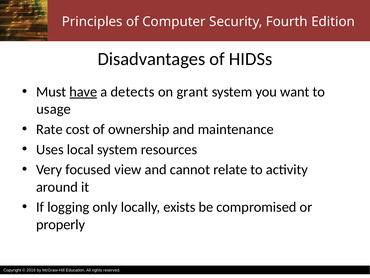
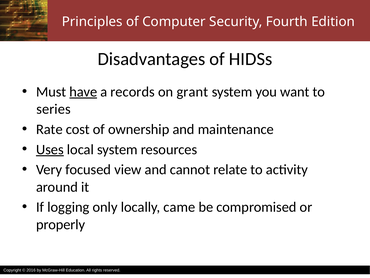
detects: detects -> records (133, 92)
usage: usage -> series (54, 109)
Uses underline: none -> present (50, 149)
exists: exists -> came (179, 207)
